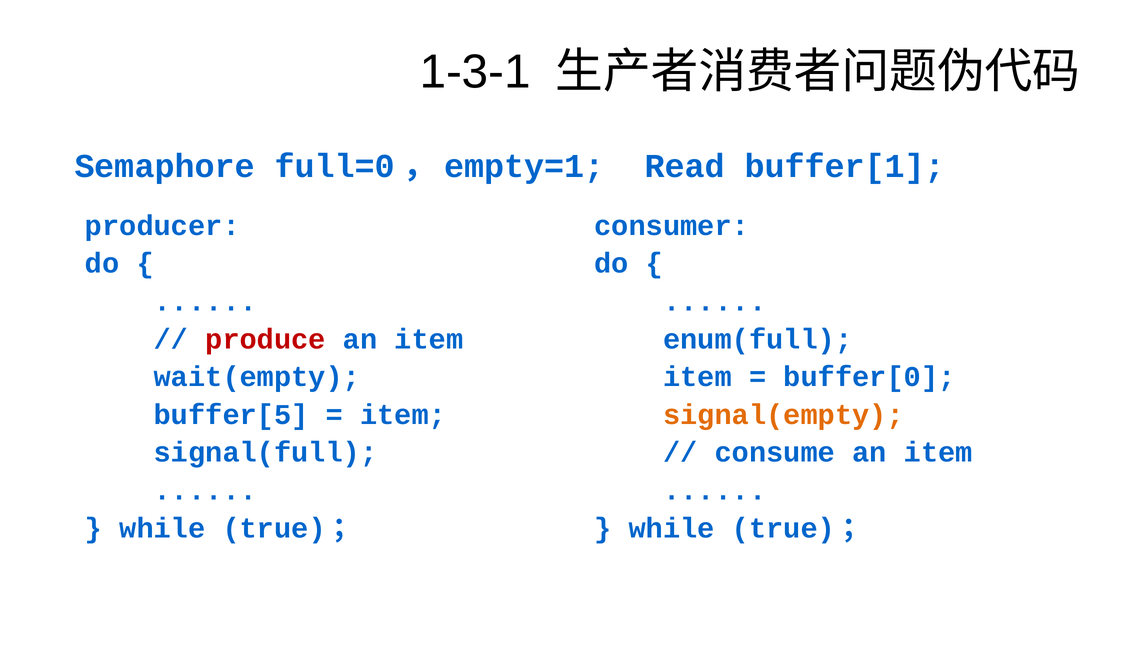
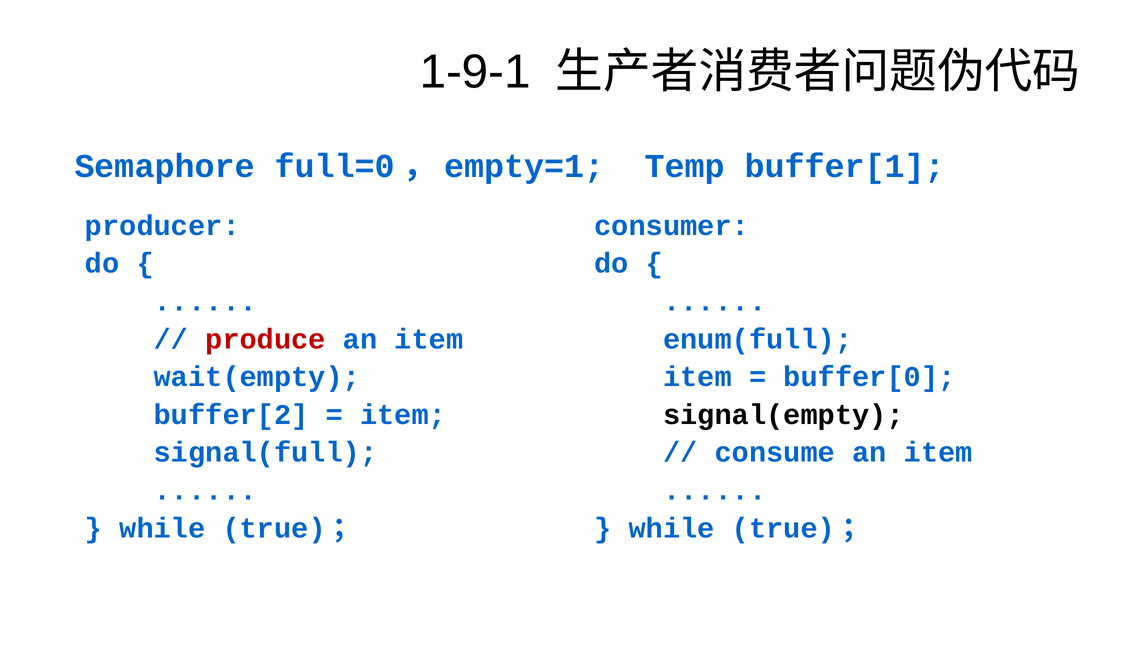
1-3-1: 1-3-1 -> 1-9-1 (475, 72)
Read: Read -> Temp (685, 166)
buffer[5: buffer[5 -> buffer[2 (231, 414)
signal(empty colour: orange -> black (783, 414)
